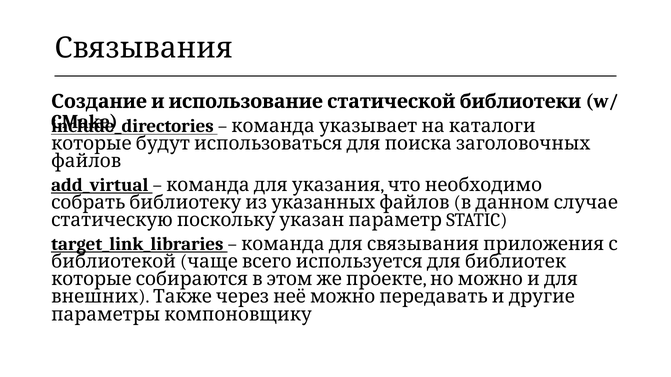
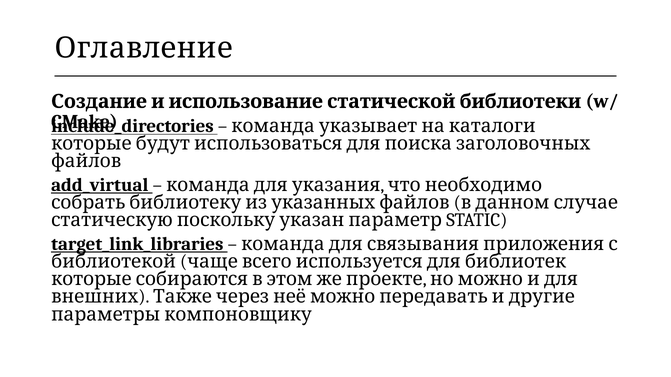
Связывания: Связывания -> Оглавление (144, 48)
